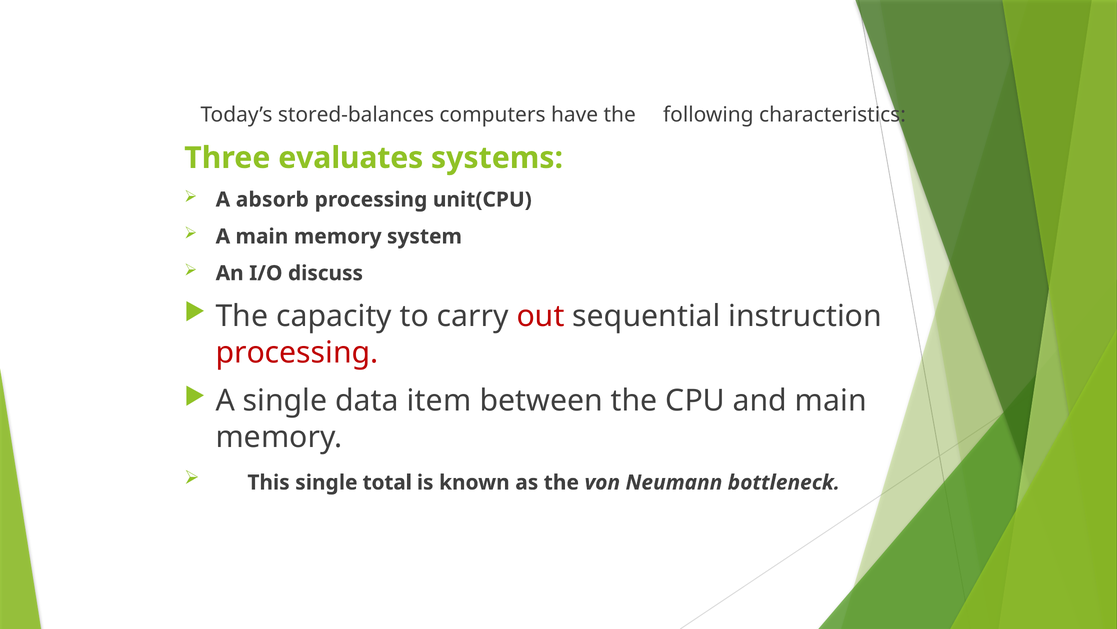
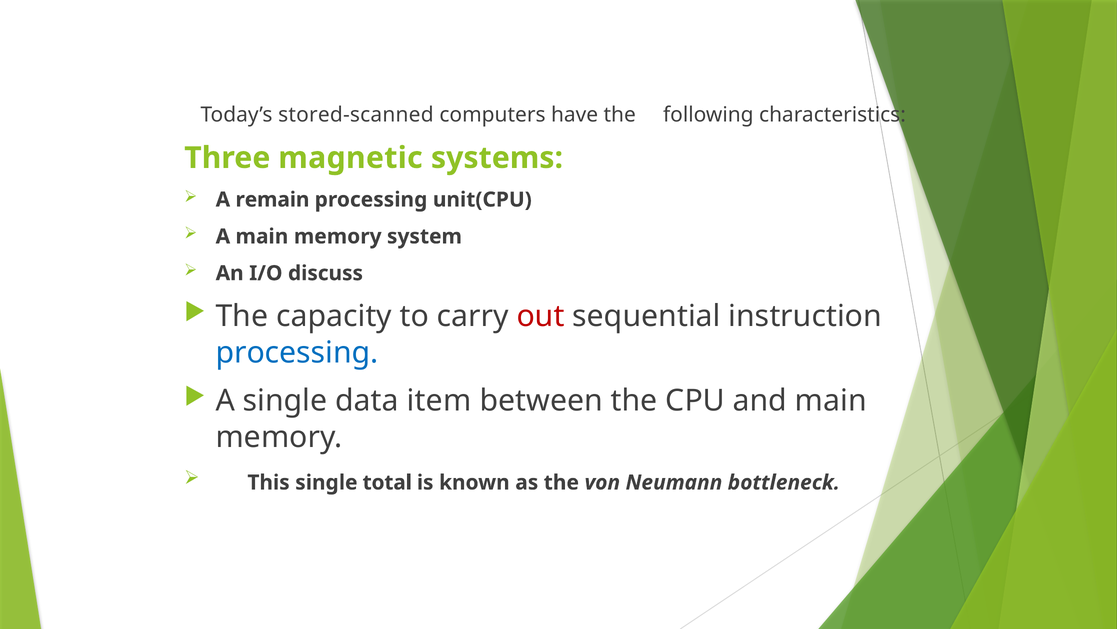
stored-balances: stored-balances -> stored-scanned (356, 115)
evaluates: evaluates -> magnetic (350, 158)
absorb: absorb -> remain (272, 199)
processing colour: red -> blue (297, 352)
